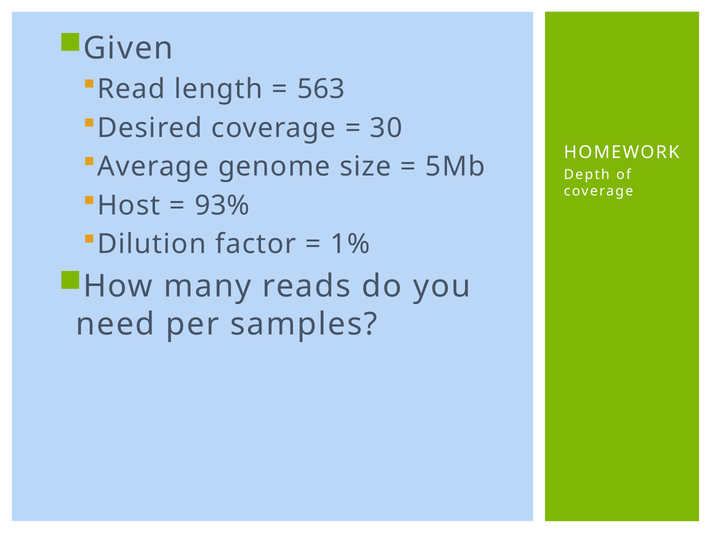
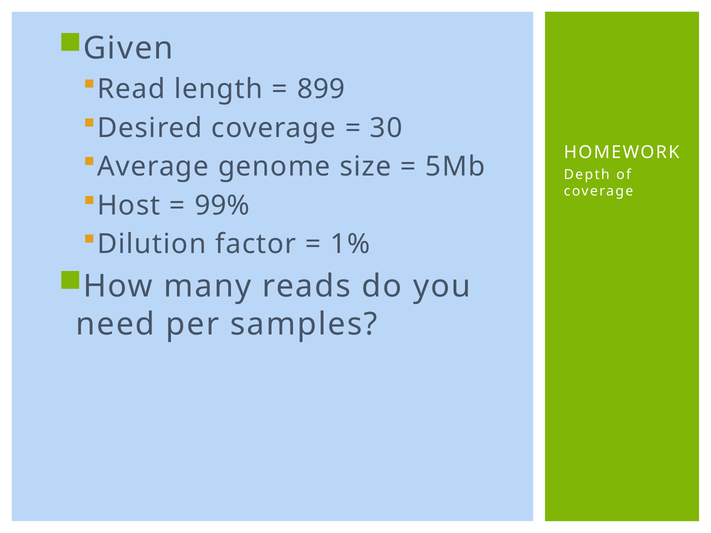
563: 563 -> 899 (321, 89)
93%: 93% -> 99% (222, 205)
